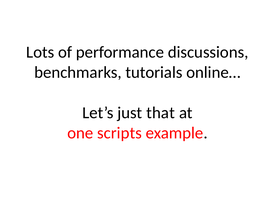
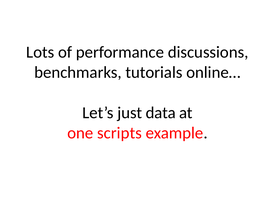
that: that -> data (161, 113)
